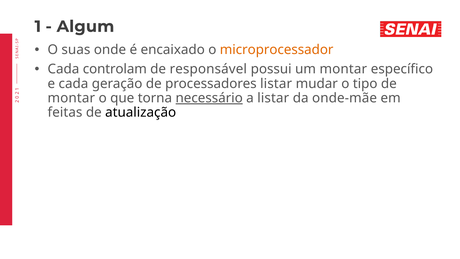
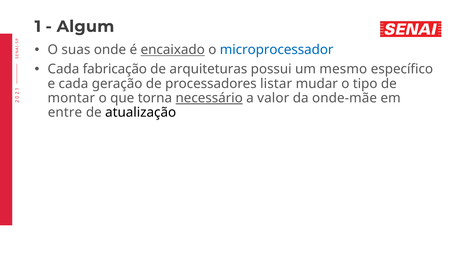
encaixado underline: none -> present (173, 50)
microprocessador colour: orange -> blue (277, 50)
controlam: controlam -> fabricação (115, 69)
responsável: responsável -> arquiteturas (208, 69)
um montar: montar -> mesmo (343, 69)
a listar: listar -> valor (273, 98)
feitas: feitas -> entre (65, 112)
